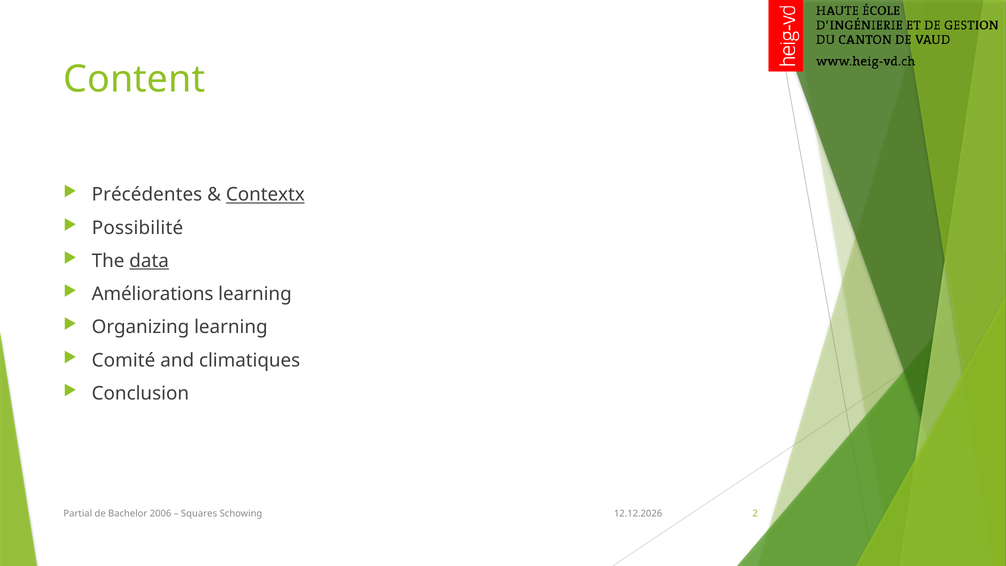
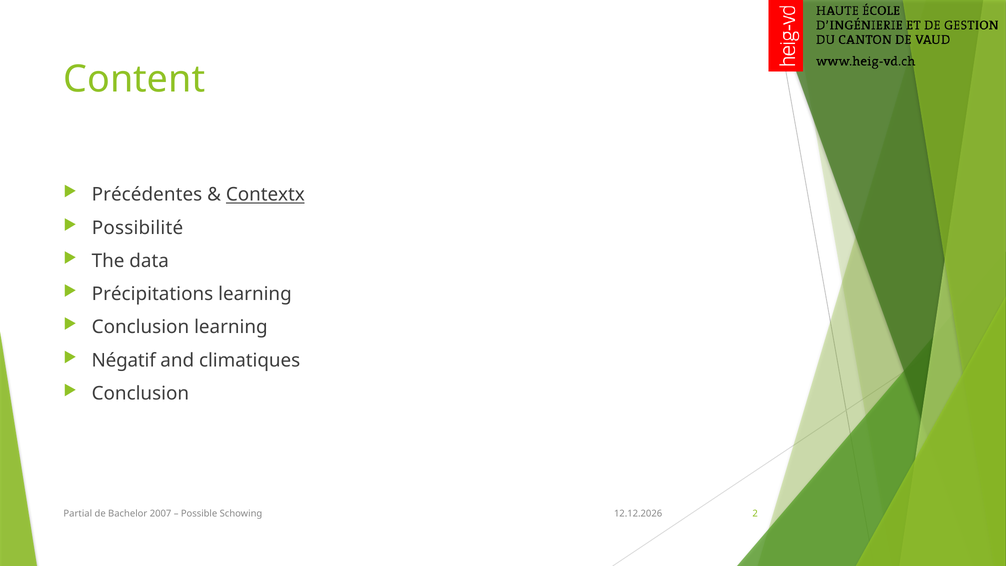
data underline: present -> none (149, 261)
Améliorations: Améliorations -> Précipitations (152, 294)
Organizing: Organizing -> Conclusion (140, 327)
Comité: Comité -> Négatif (124, 360)
2006: 2006 -> 2007 (161, 513)
Squares: Squares -> Possible (199, 513)
